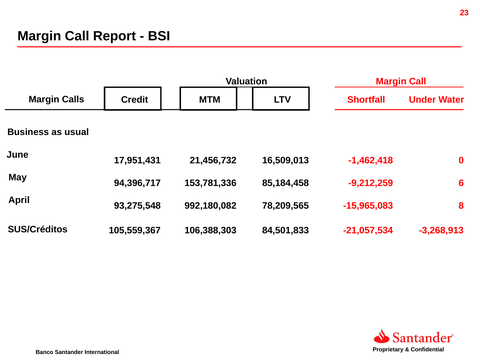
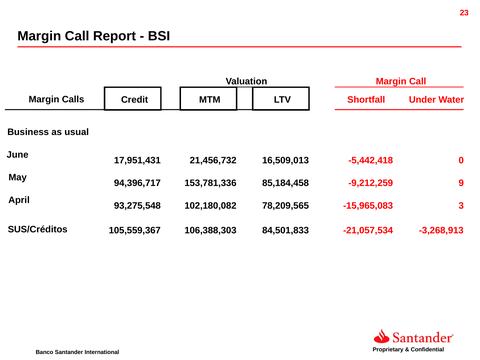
-1,462,418: -1,462,418 -> -5,442,418 (371, 160)
6: 6 -> 9 (461, 183)
992,180,082: 992,180,082 -> 102,180,082 (210, 206)
8: 8 -> 3 (461, 206)
